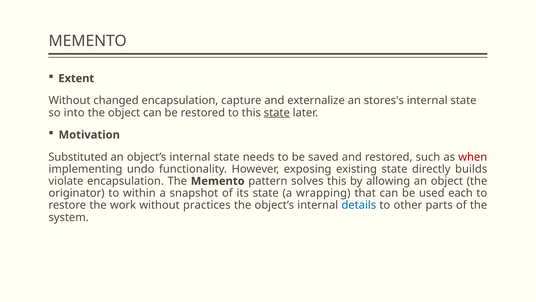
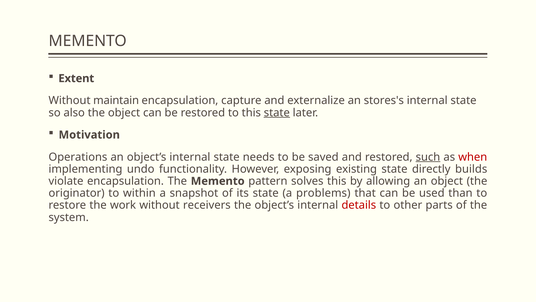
changed: changed -> maintain (116, 100)
into: into -> also (74, 112)
Substituted: Substituted -> Operations (78, 157)
such underline: none -> present (428, 157)
wrapping: wrapping -> problems (323, 193)
each: each -> than (460, 193)
practices: practices -> receivers (207, 205)
details colour: blue -> red (359, 205)
